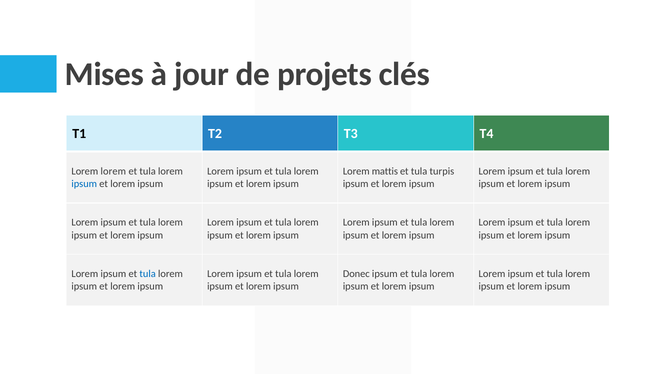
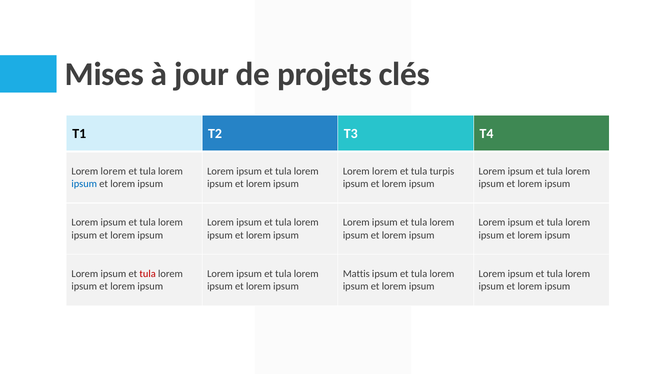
mattis: mattis -> lorem (385, 171)
tula colour: blue -> red (148, 274)
Donec: Donec -> Mattis (356, 274)
